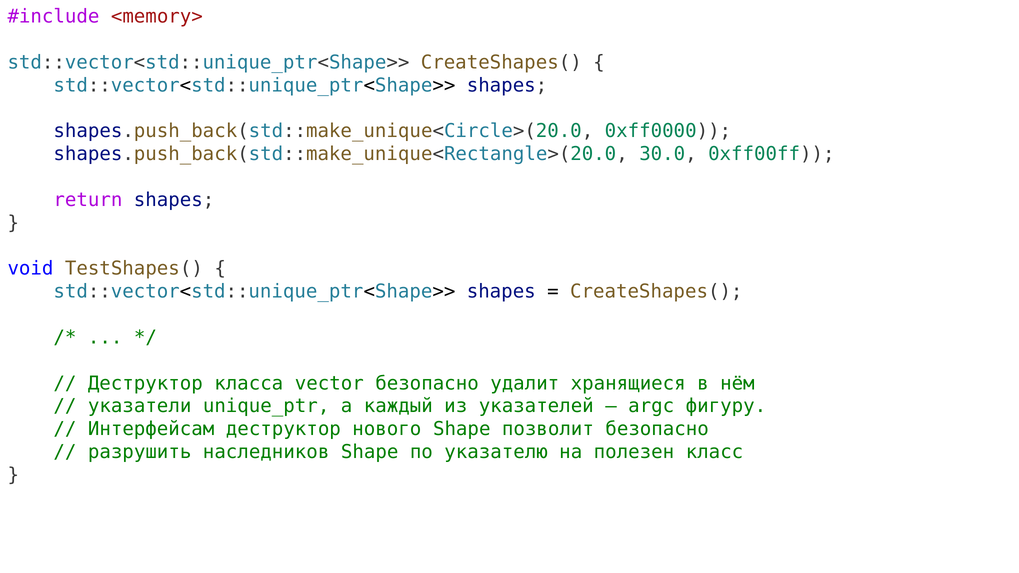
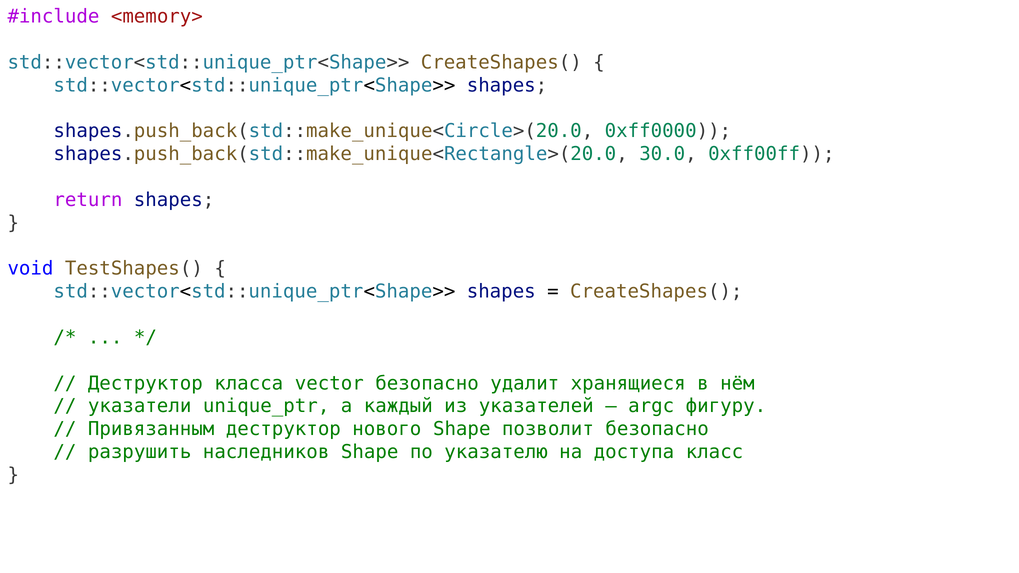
Интерфейсам: Интерфейсам -> Привязанным (151, 429)
полезен: полезен -> доступа (634, 452)
